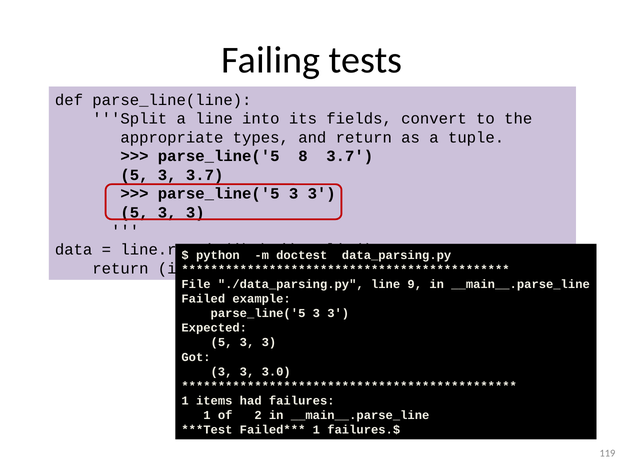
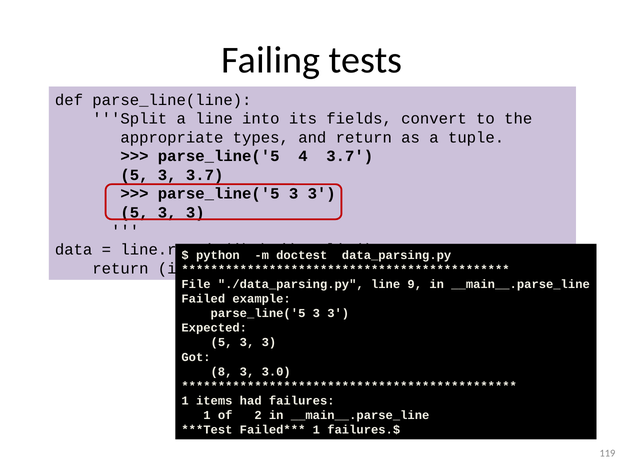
8: 8 -> 4 (303, 156)
3: 3 -> 8 (221, 372)
